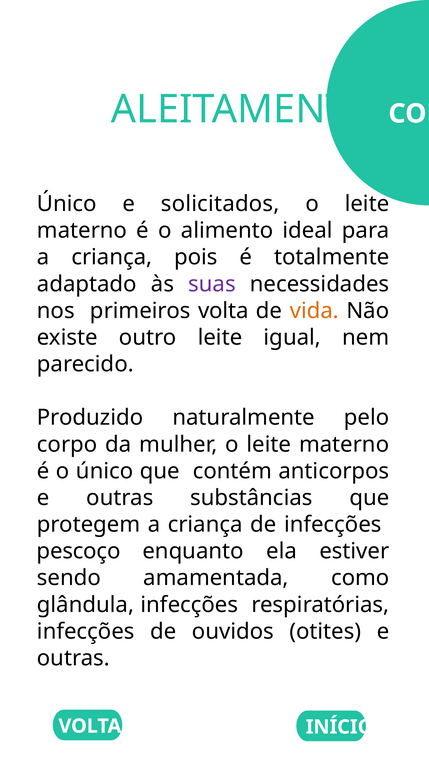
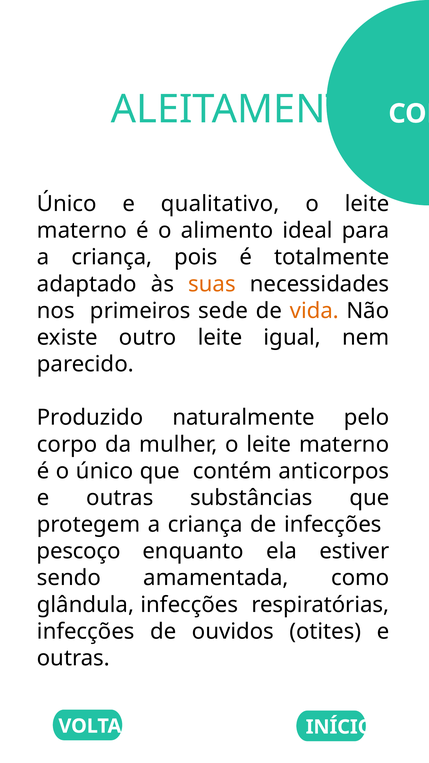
solicitados: solicitados -> qualitativo (220, 204)
suas colour: purple -> orange (212, 284)
volta: volta -> sede (223, 311)
